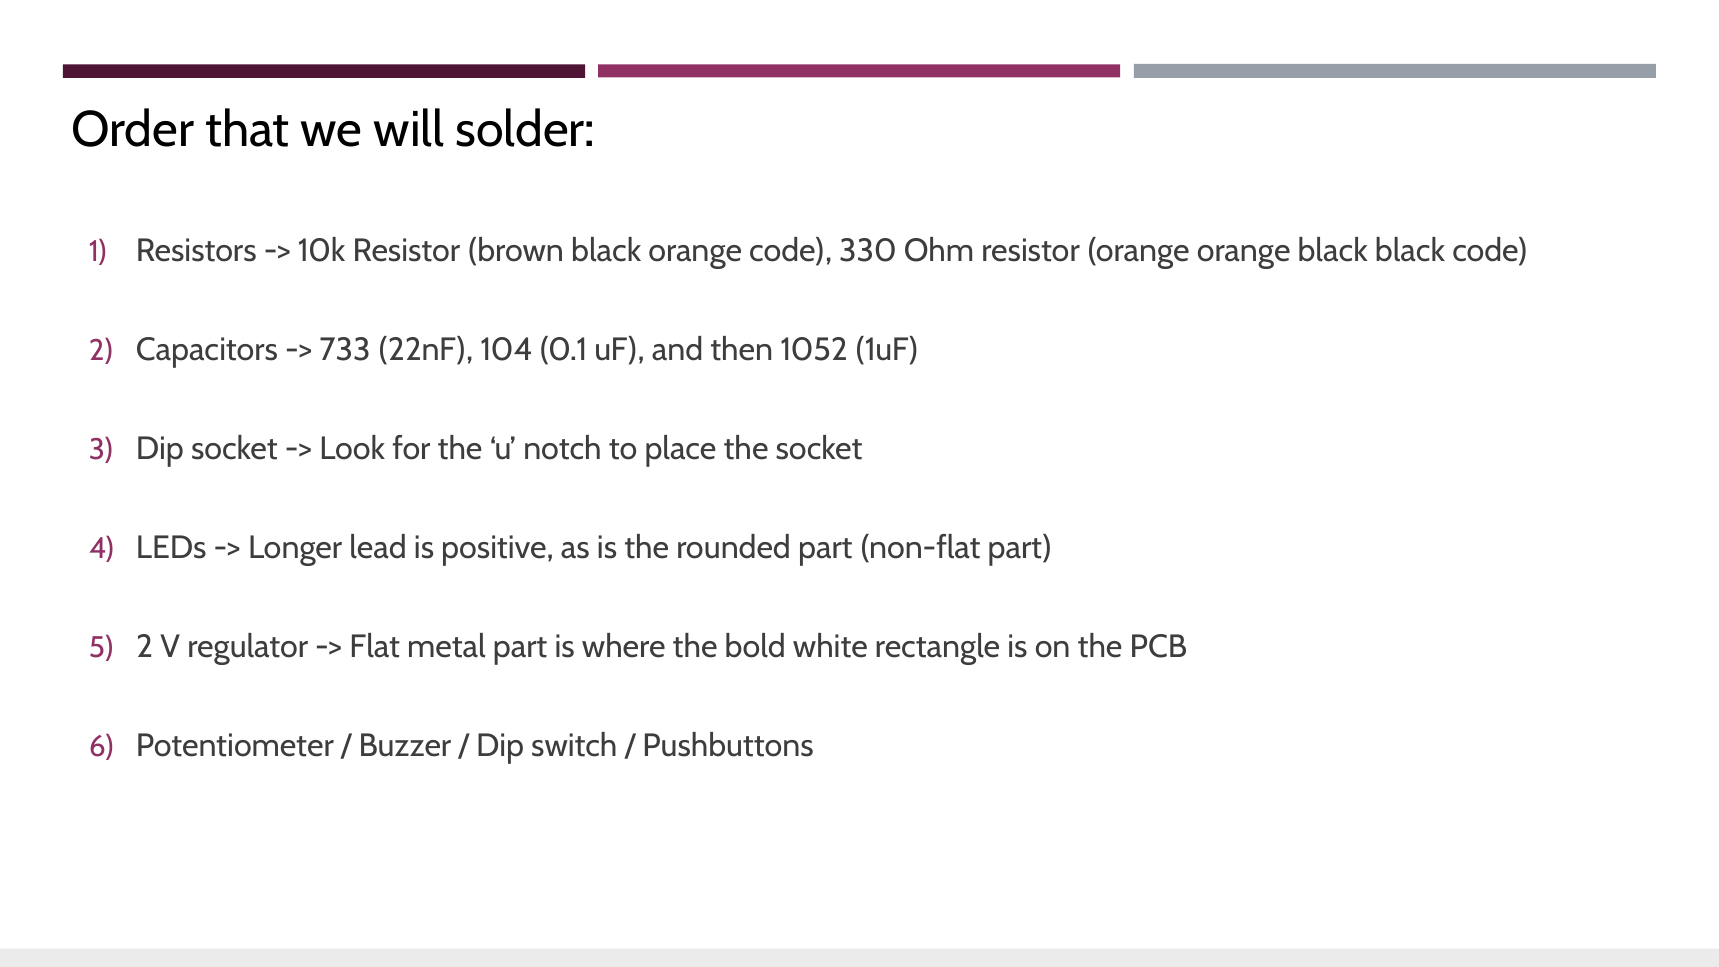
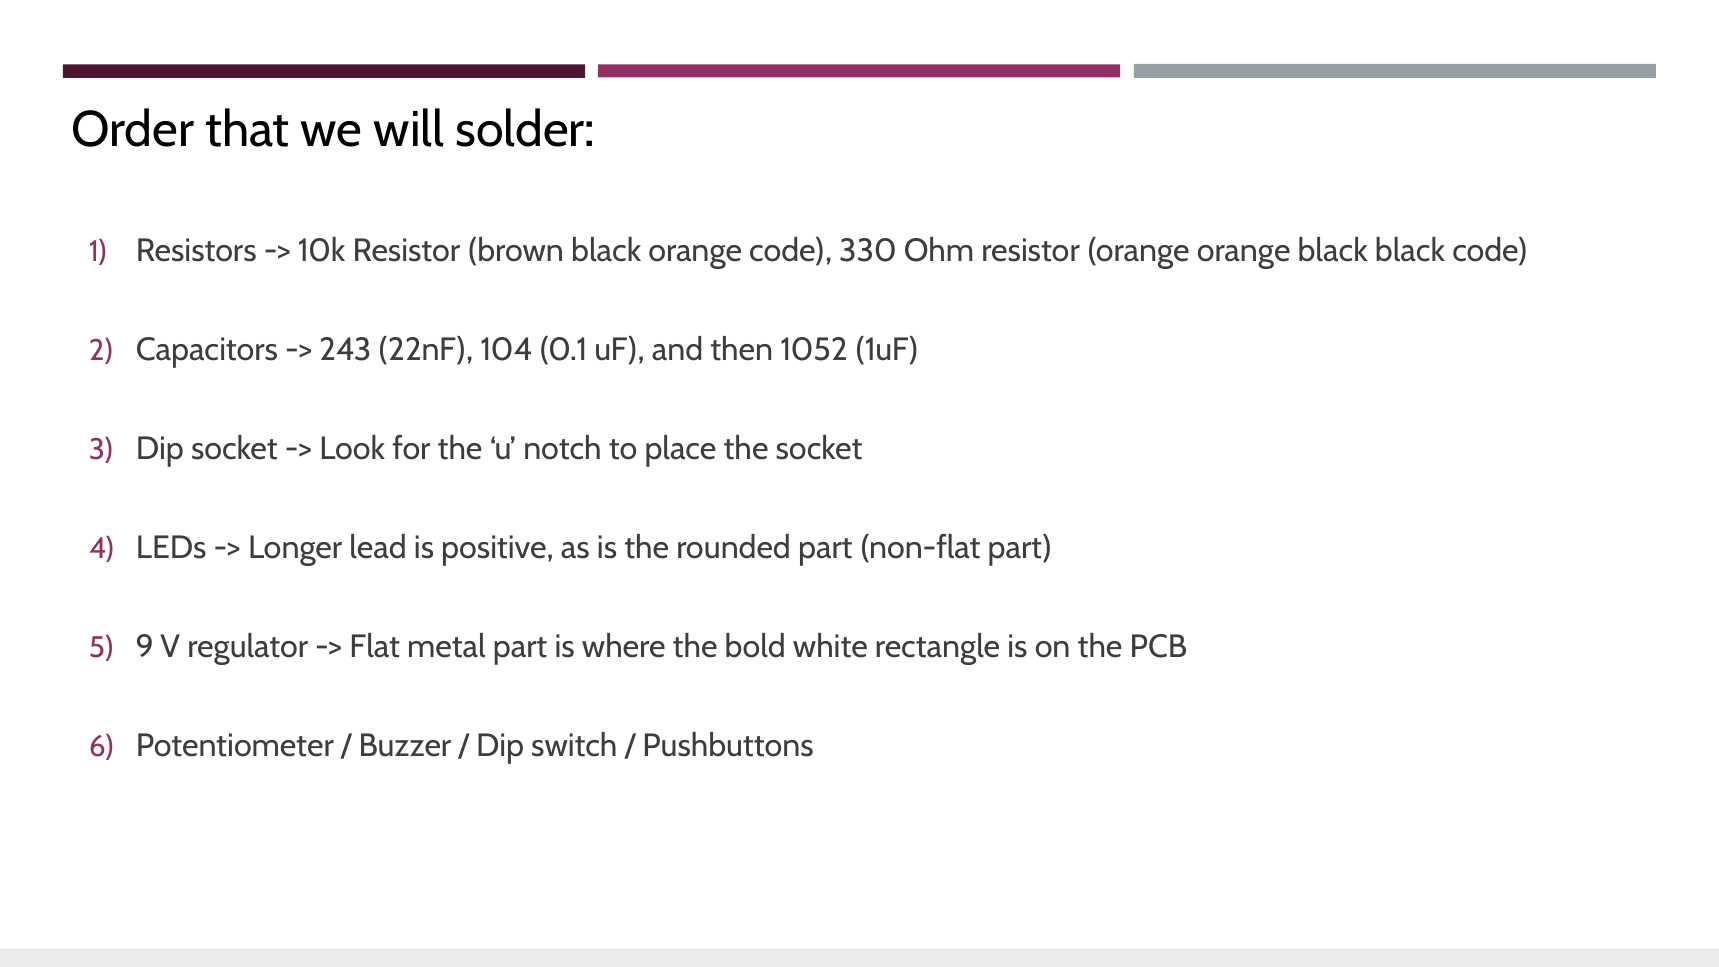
733: 733 -> 243 (345, 350)
5 2: 2 -> 9 (145, 647)
